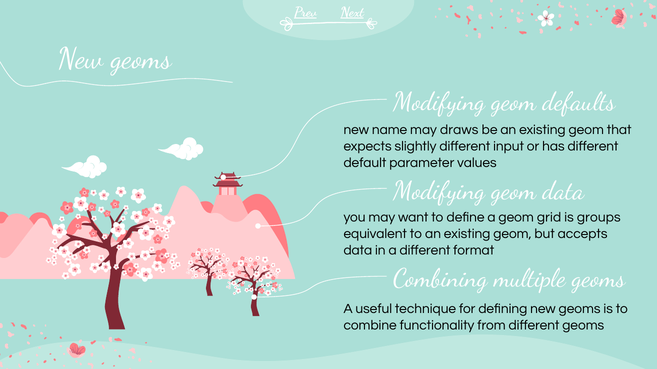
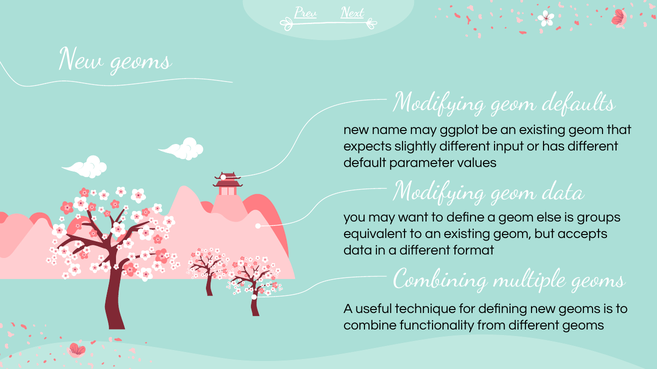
draws: draws -> ggplot (459, 130)
grid: grid -> else (549, 218)
